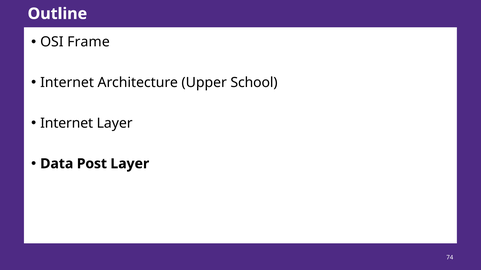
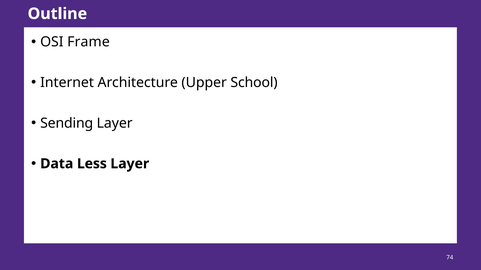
Internet: Internet -> Sending (67, 123)
Post: Post -> Less (92, 164)
